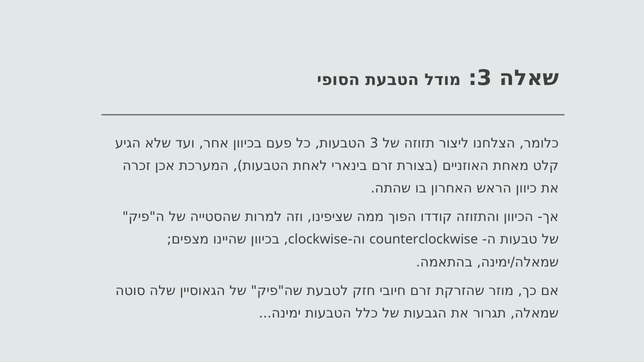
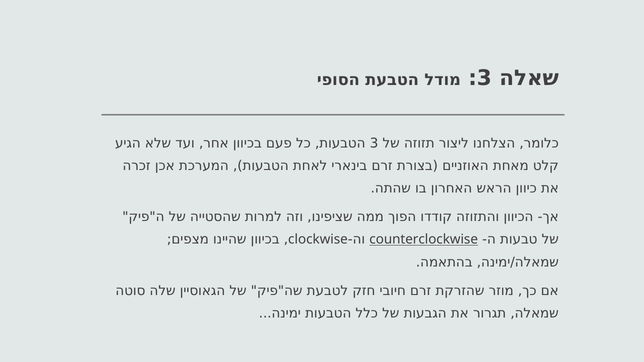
counterclockwise underline: none -> present (424, 240)
